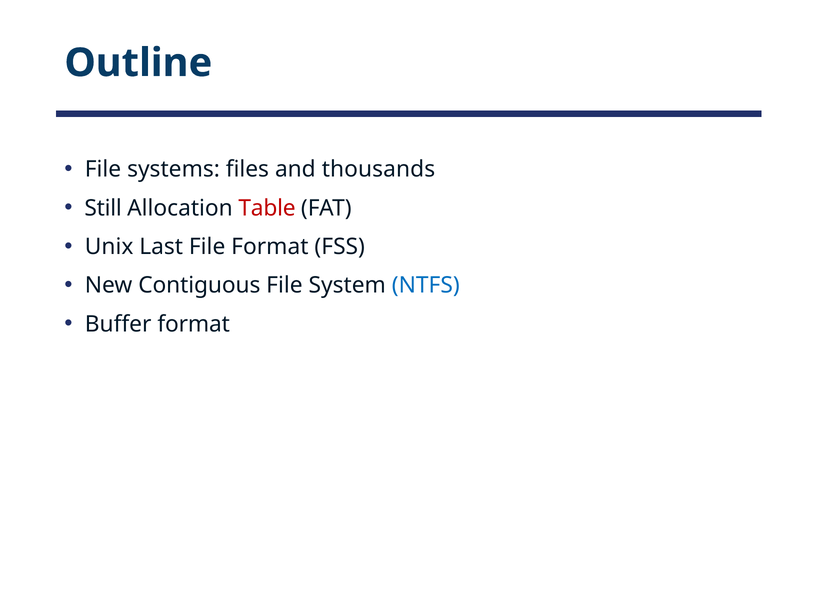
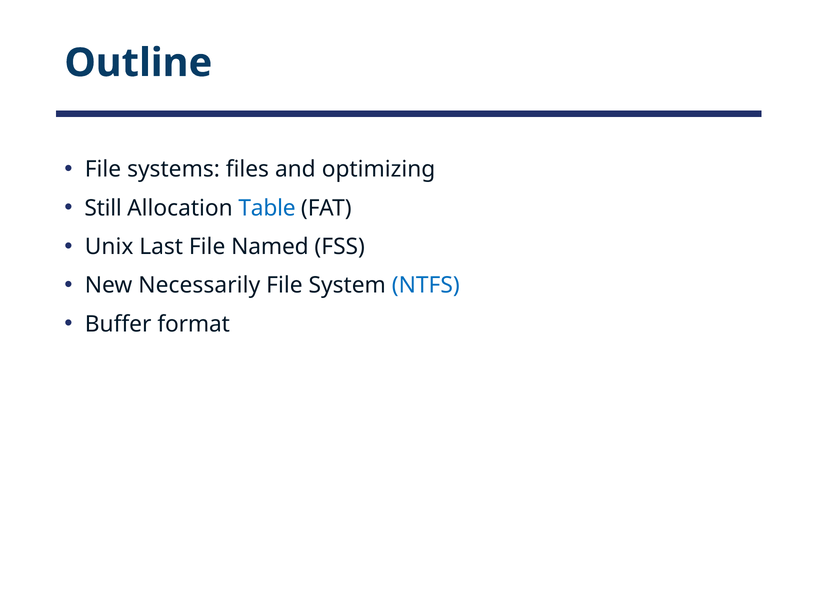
thousands: thousands -> optimizing (379, 169)
Table colour: red -> blue (267, 208)
File Format: Format -> Named (270, 247)
Contiguous: Contiguous -> Necessarily (199, 285)
